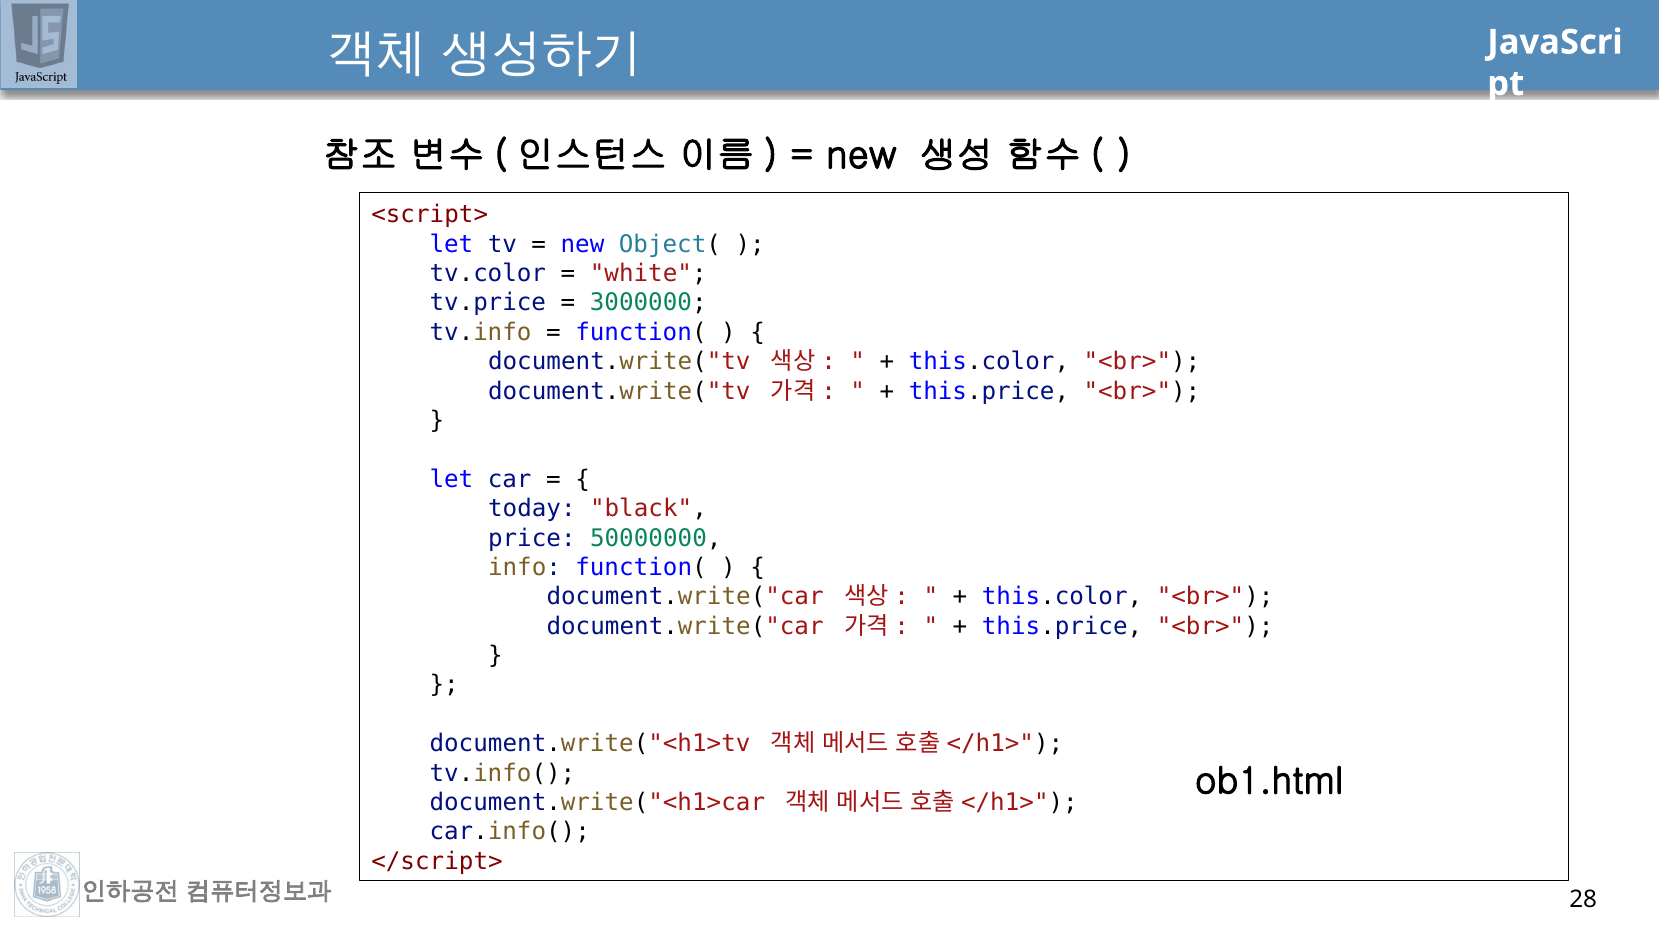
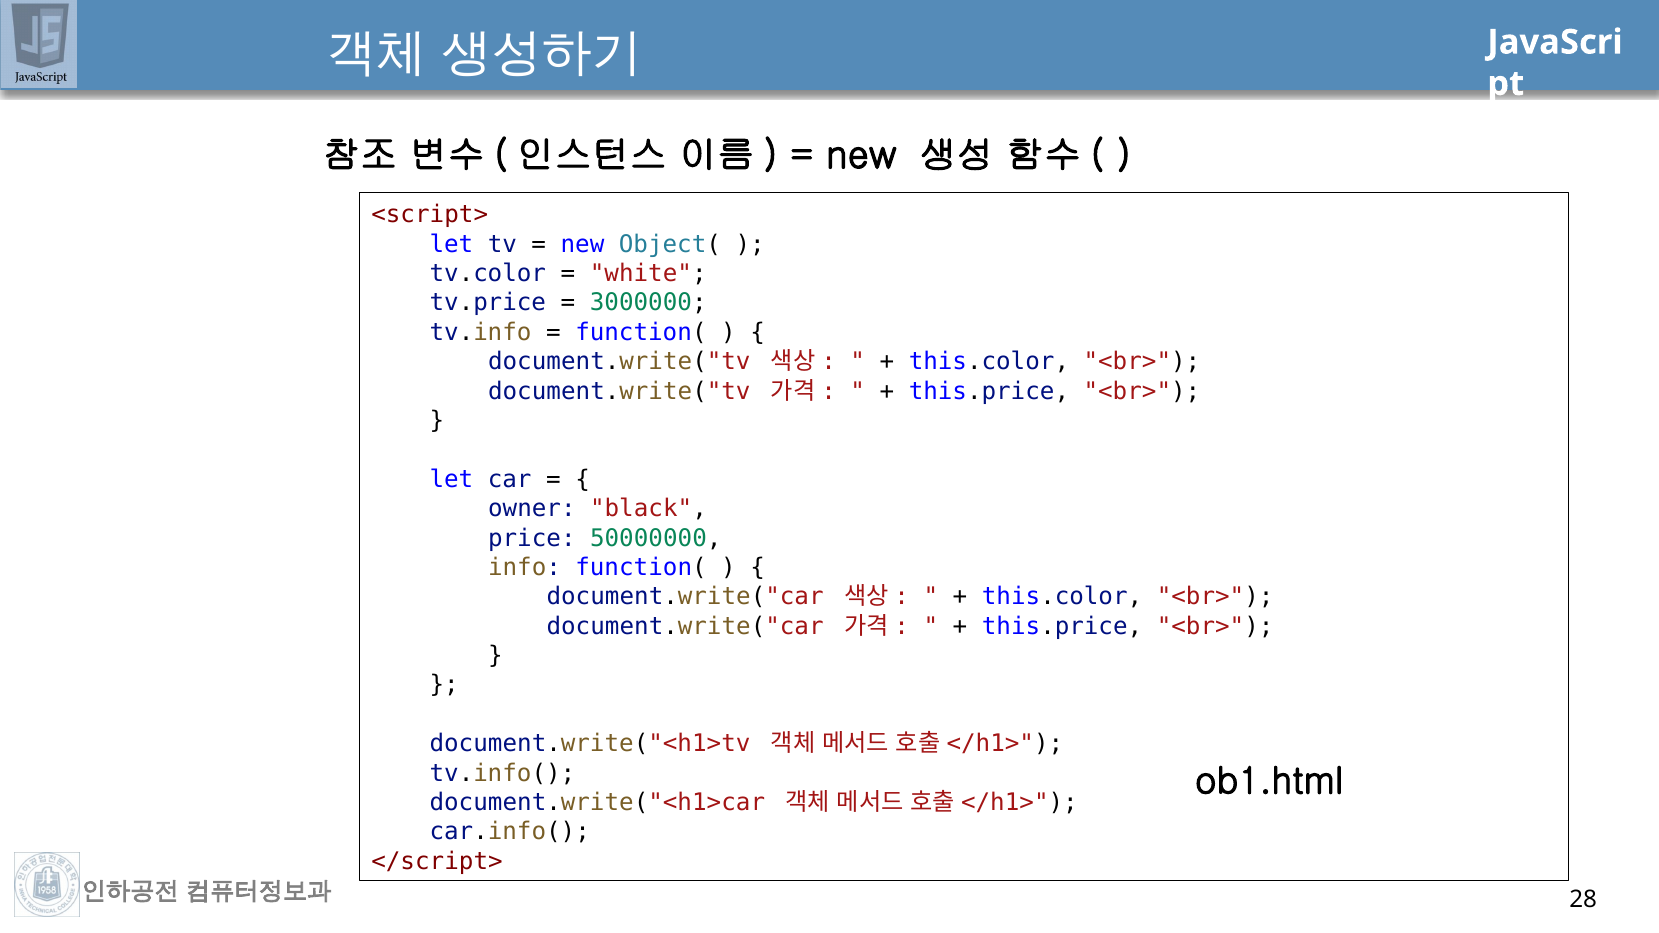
today: today -> owner (532, 509)
